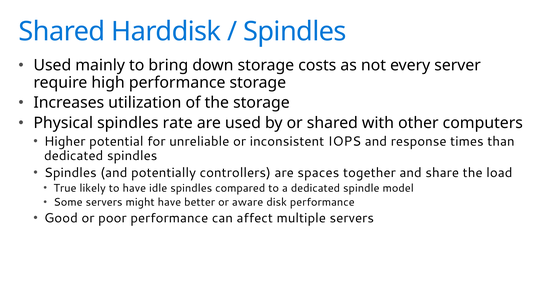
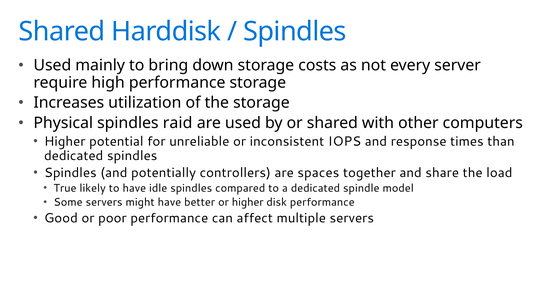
rate: rate -> raid (178, 123)
or aware: aware -> higher (248, 203)
